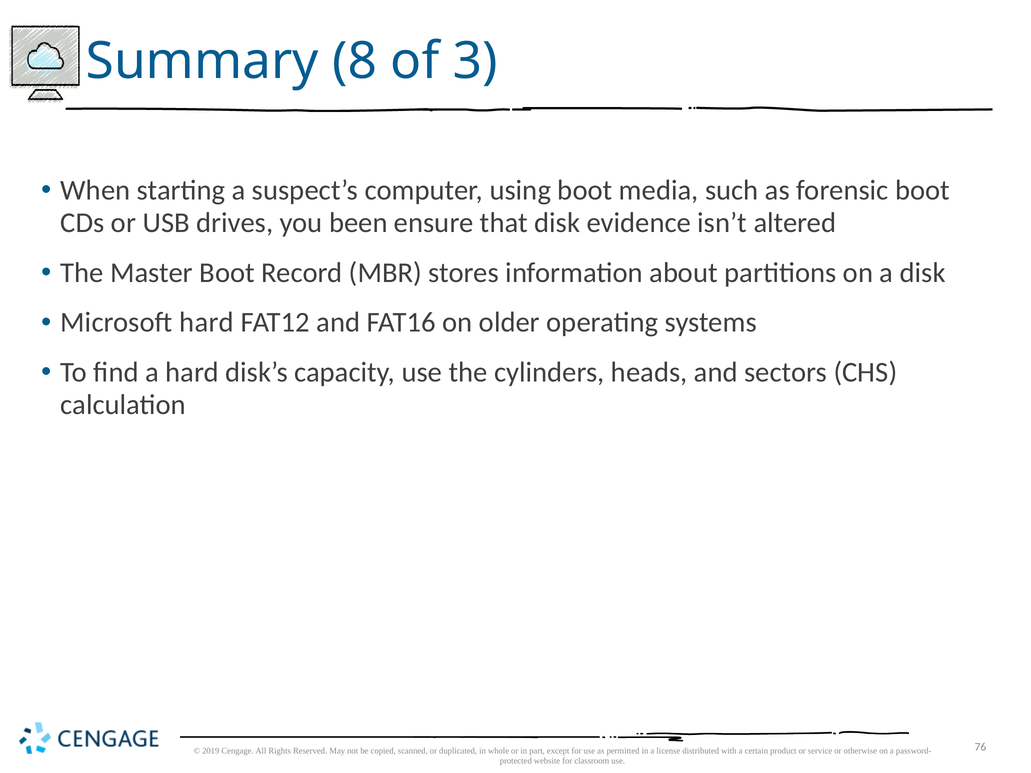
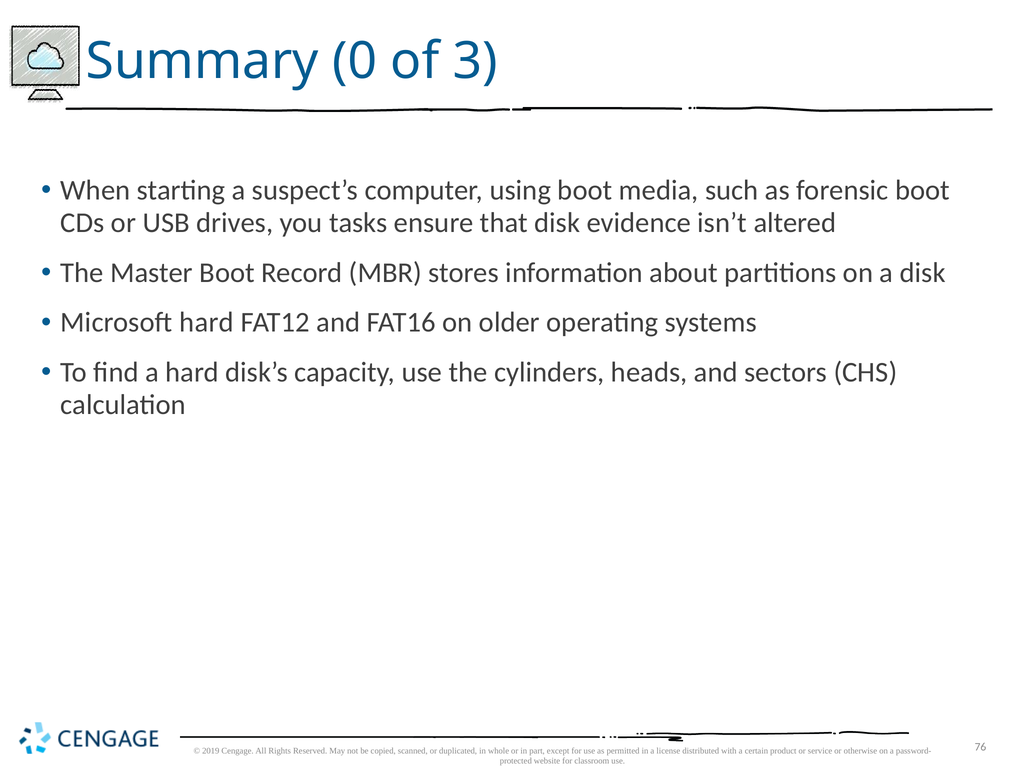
8: 8 -> 0 (355, 61)
been: been -> tasks (358, 223)
